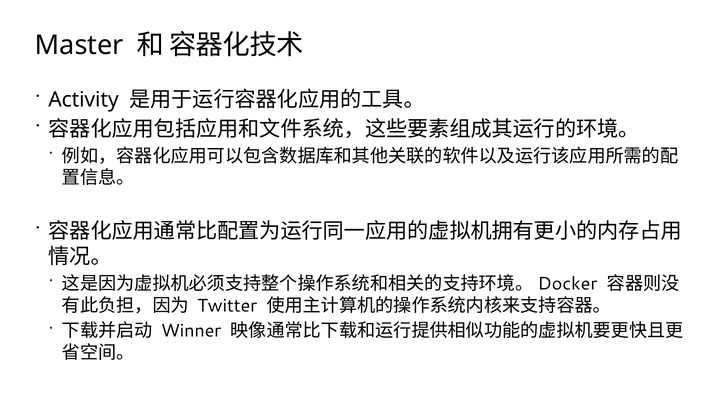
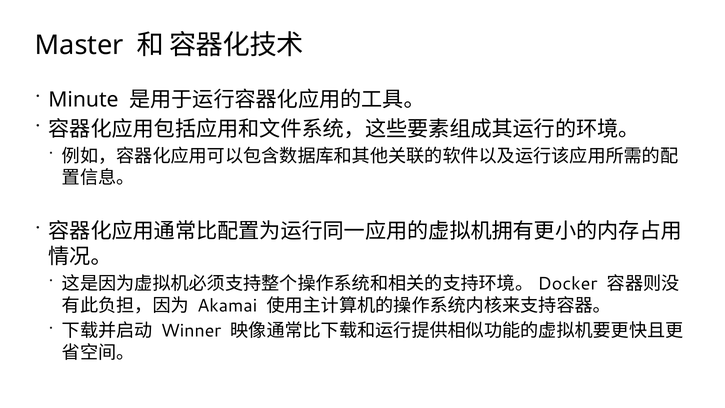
Activity: Activity -> Minute (83, 100)
Twitter: Twitter -> Akamai (227, 305)
